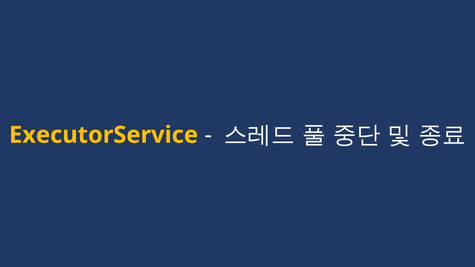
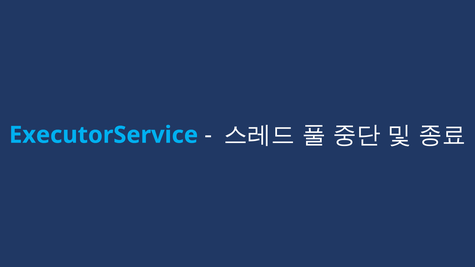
ExecutorService colour: yellow -> light blue (104, 135)
